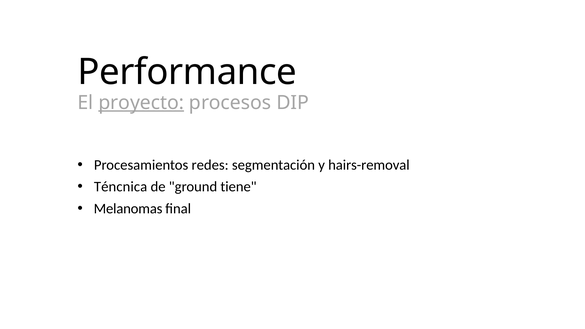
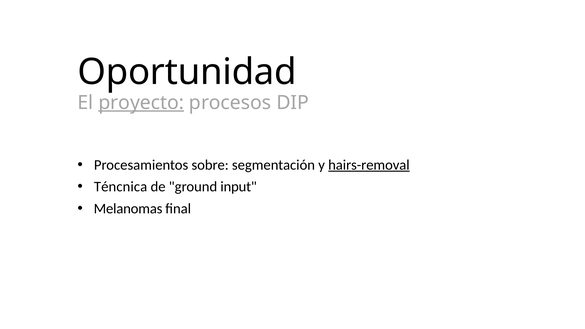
Performance: Performance -> Oportunidad (187, 72)
redes: redes -> sobre (210, 165)
hairs-removal underline: none -> present (369, 165)
tiene: tiene -> input (239, 187)
